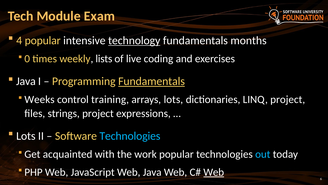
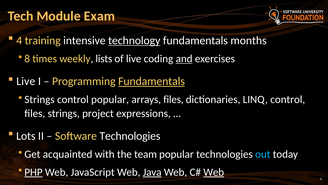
4 popular: popular -> training (43, 40)
0: 0 -> 8 (27, 59)
and underline: none -> present (184, 59)
Java: Java -> Live (26, 81)
Weeks: Weeks -> Strings (40, 99)
control training: training -> popular (110, 99)
arrays lots: lots -> files (173, 99)
LINQ project: project -> control (288, 99)
Technologies colour: light blue -> white (130, 136)
work: work -> team (146, 154)
PHP underline: none -> present (33, 172)
Java underline: none -> present (152, 172)
